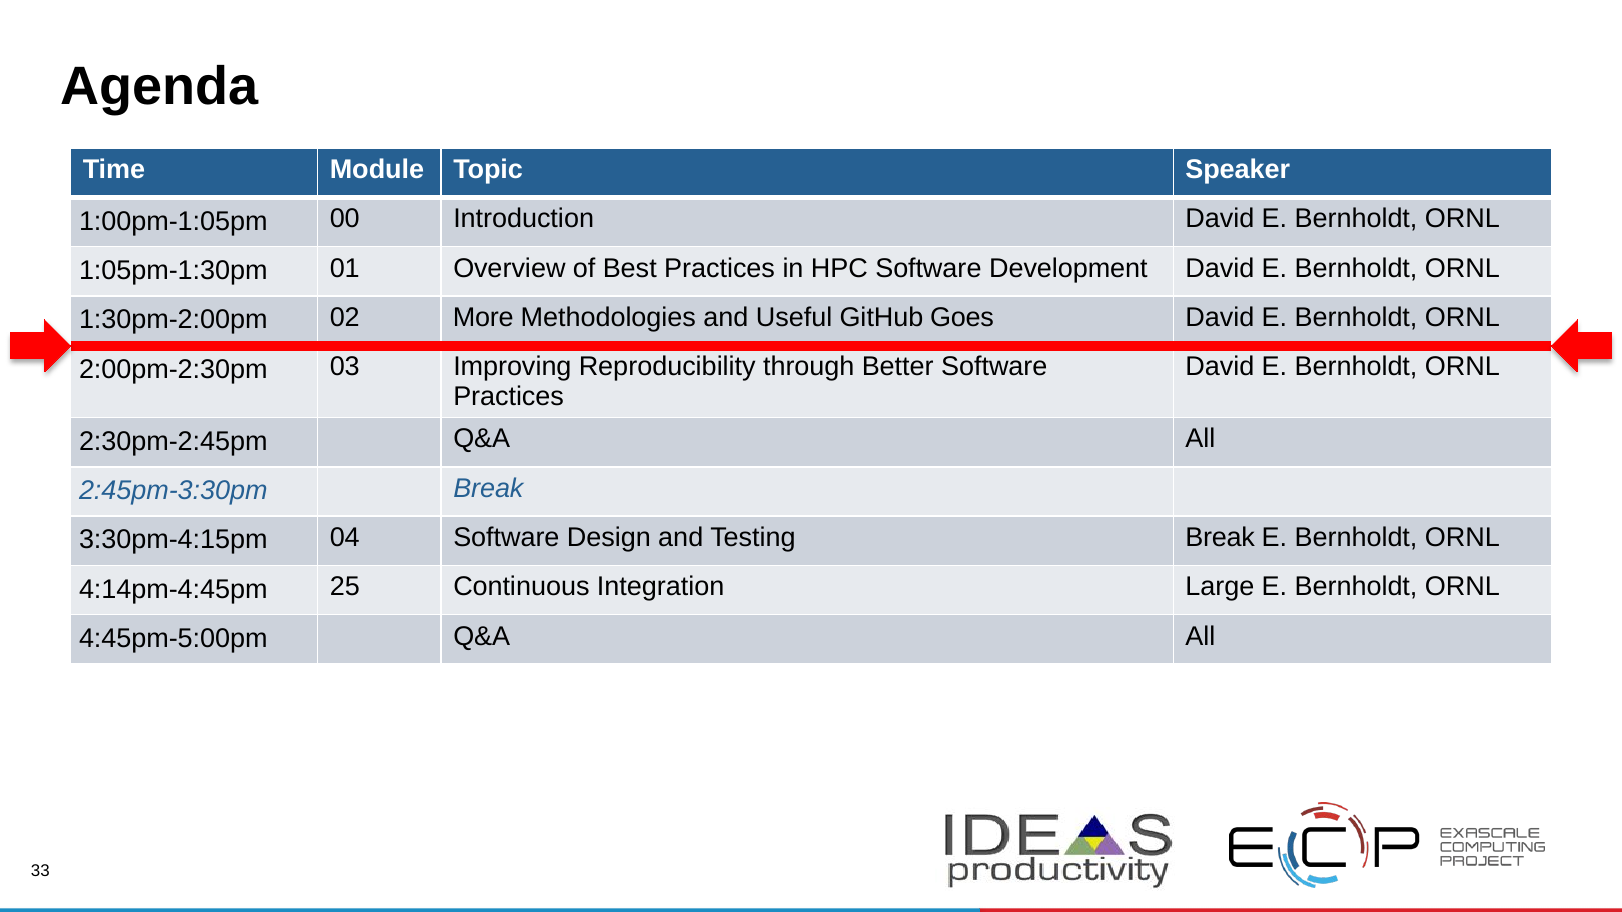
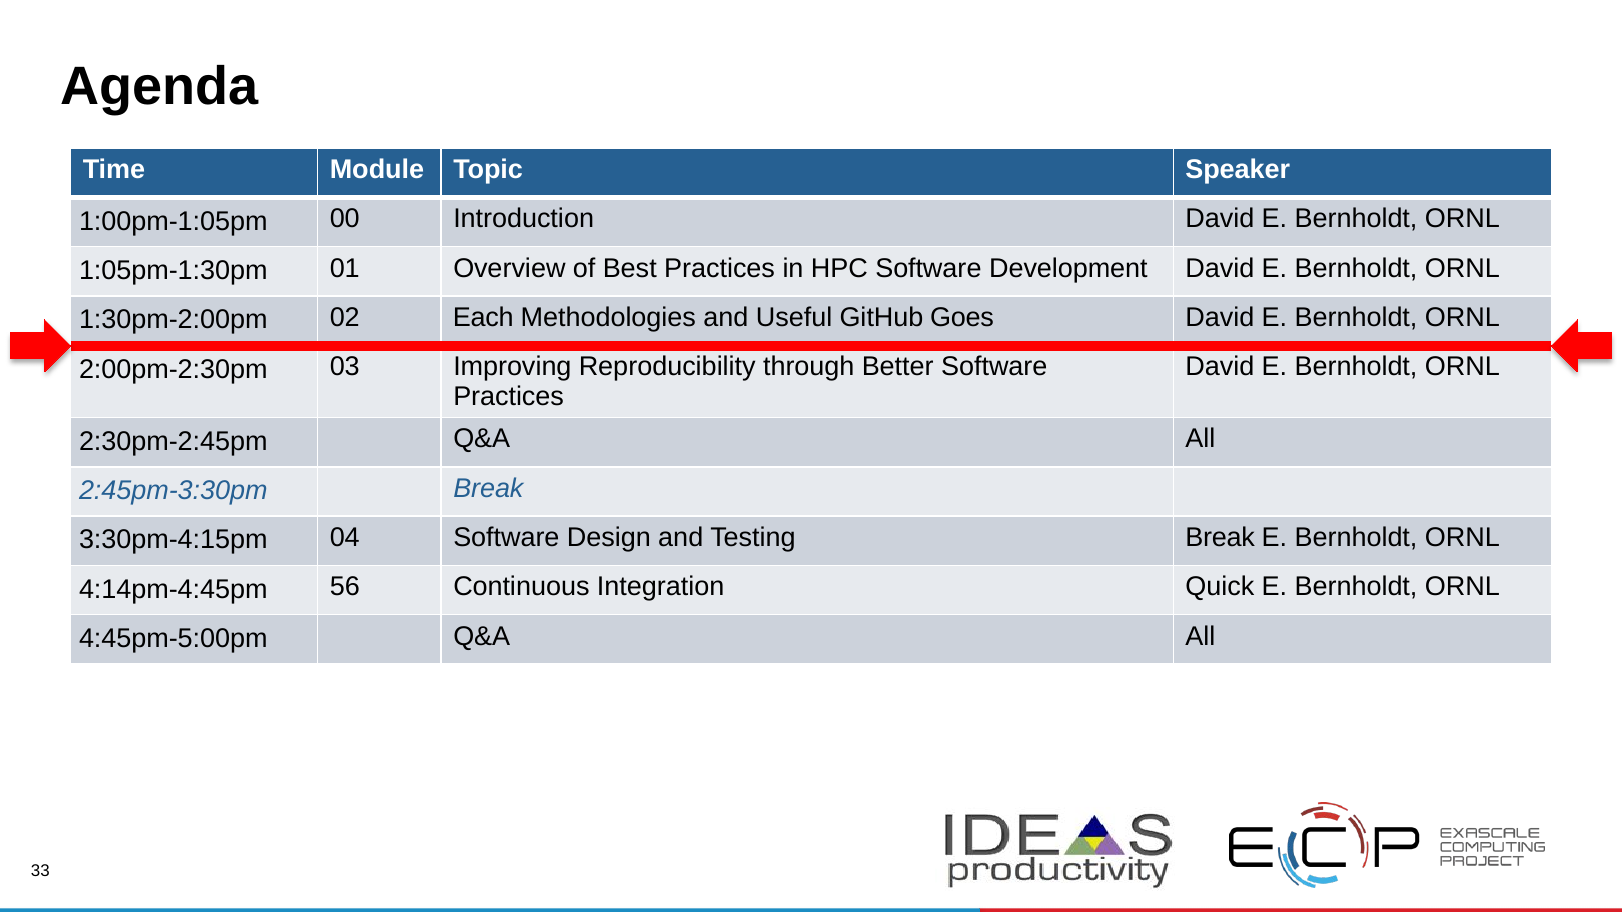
More: More -> Each (483, 318)
25: 25 -> 56 (345, 587)
Large: Large -> Quick (1220, 587)
